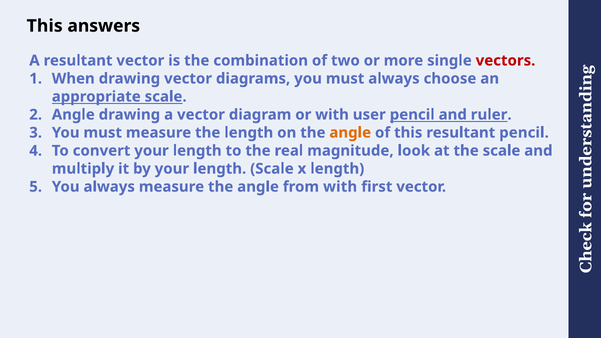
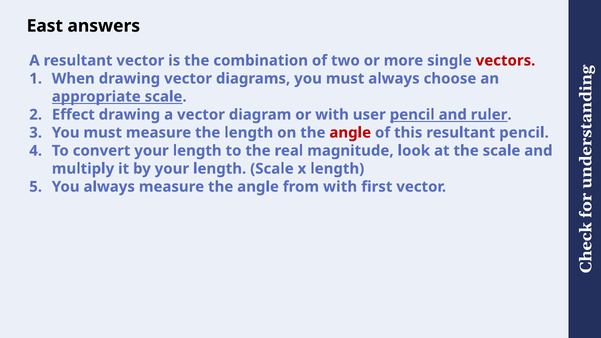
This: This -> East (45, 26)
Angle: Angle -> Effect (73, 115)
angle colour: orange -> red (350, 133)
